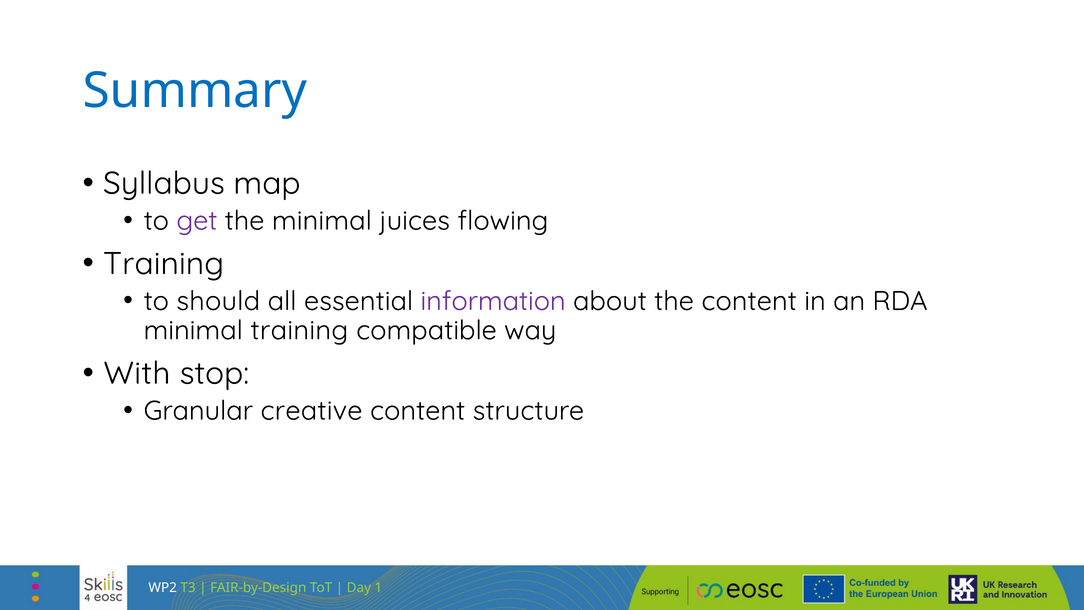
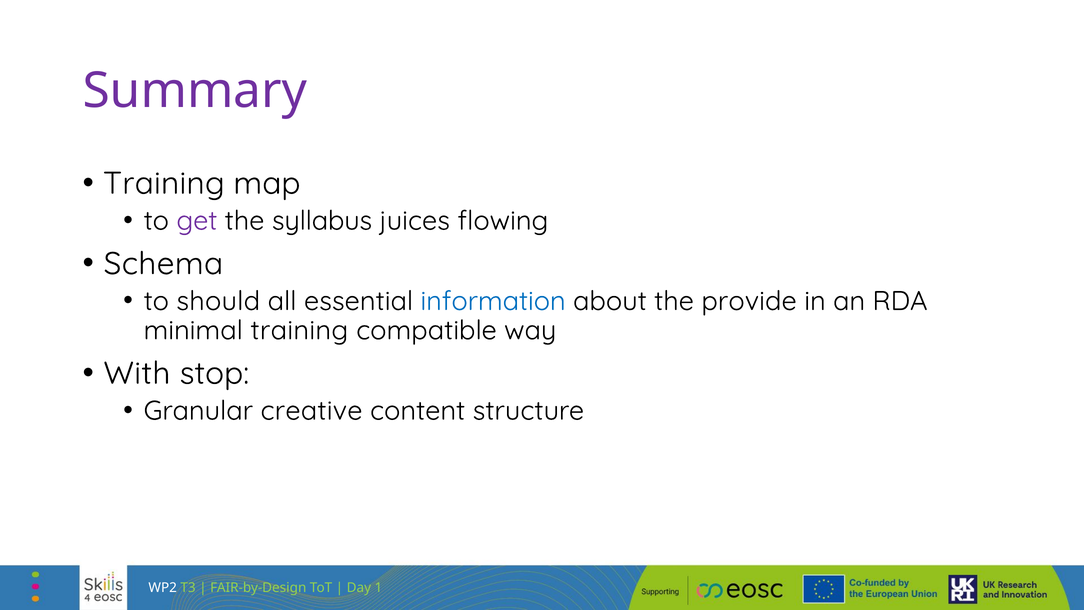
Summary colour: blue -> purple (195, 91)
Syllabus: Syllabus -> Training (164, 183)
the minimal: minimal -> syllabus (322, 221)
Training: Training -> Schema (163, 264)
information colour: purple -> blue (493, 301)
the content: content -> provide (749, 301)
